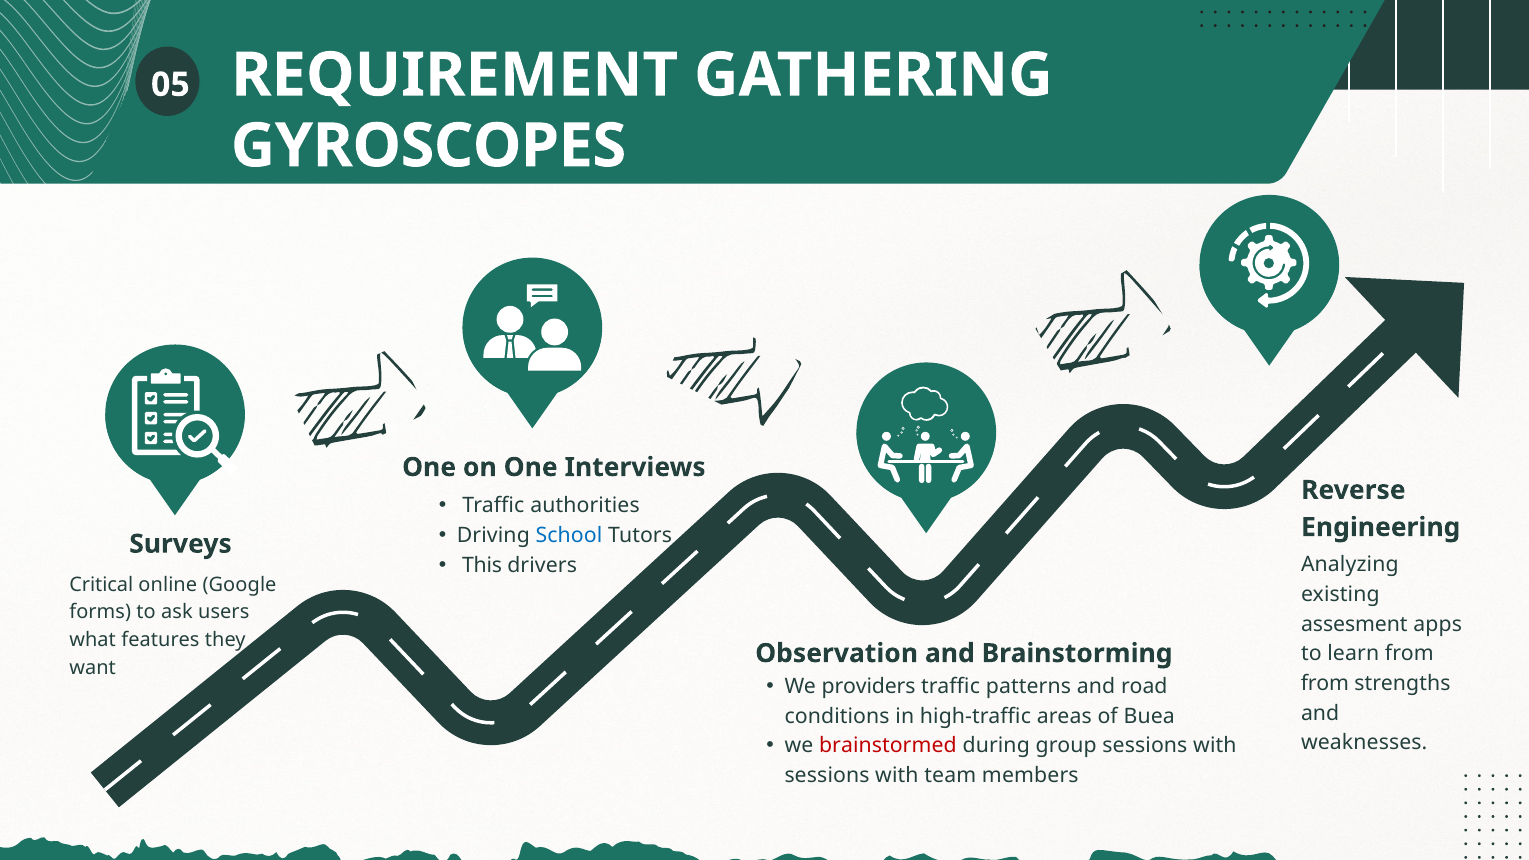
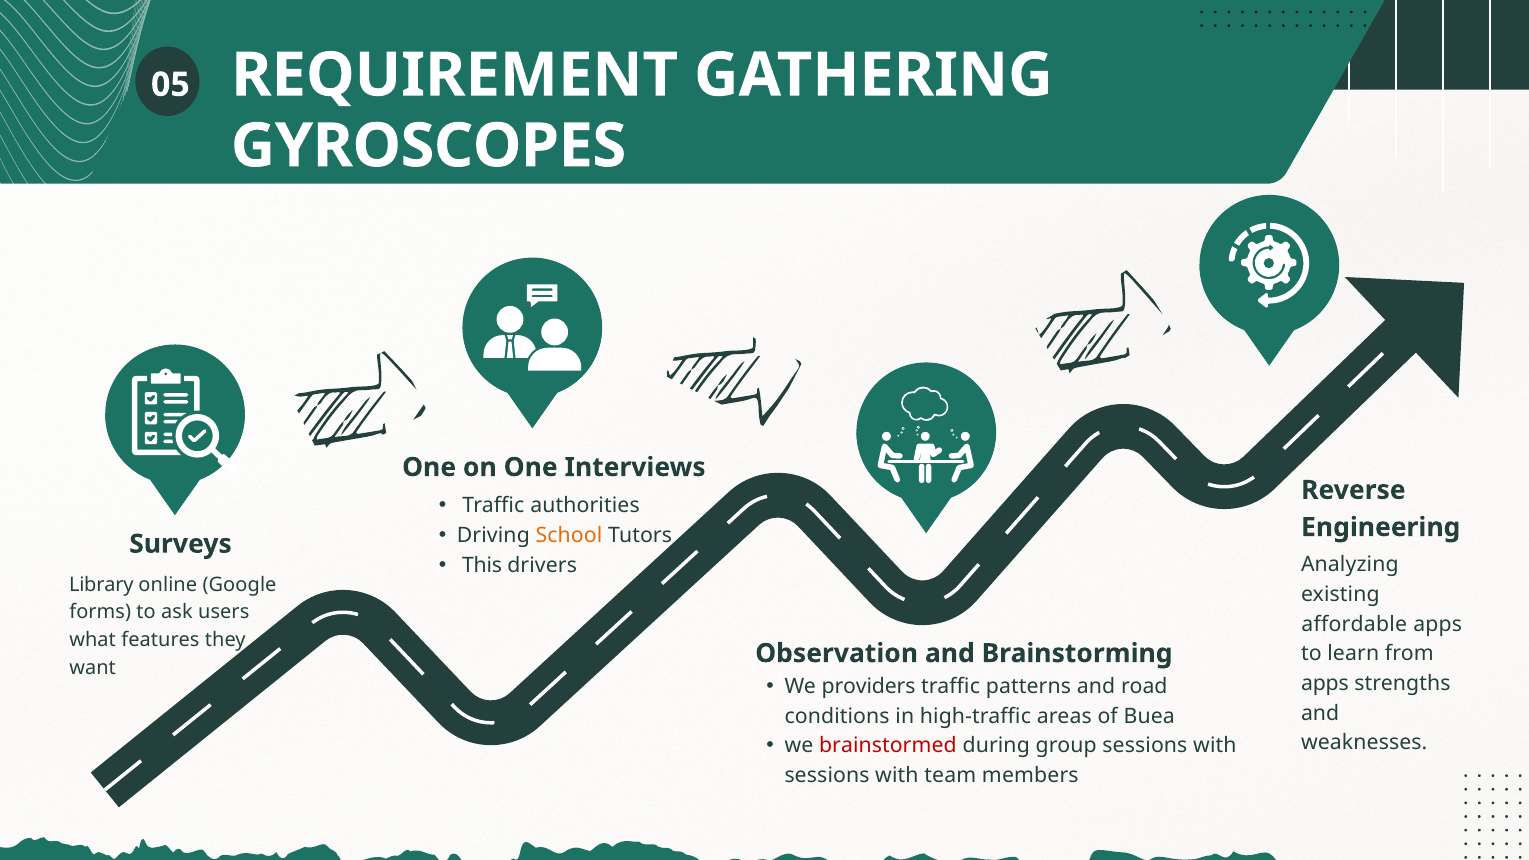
School colour: blue -> orange (569, 536)
Critical: Critical -> Library (101, 585)
assesment: assesment -> affordable (1354, 624)
from: from -> apps (1325, 684)
